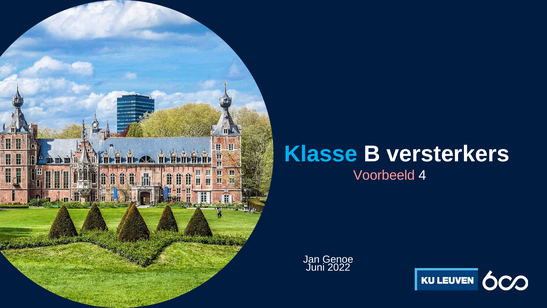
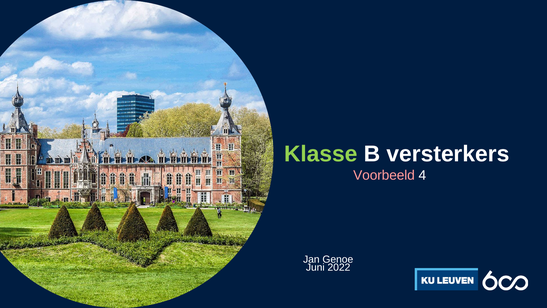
Klasse colour: light blue -> light green (321, 154)
